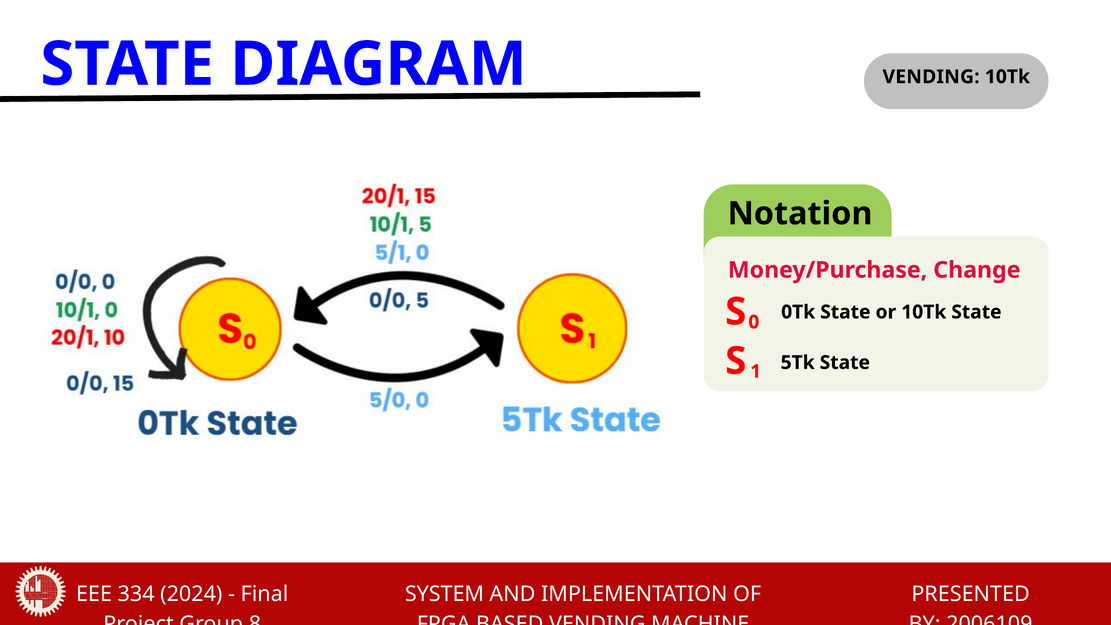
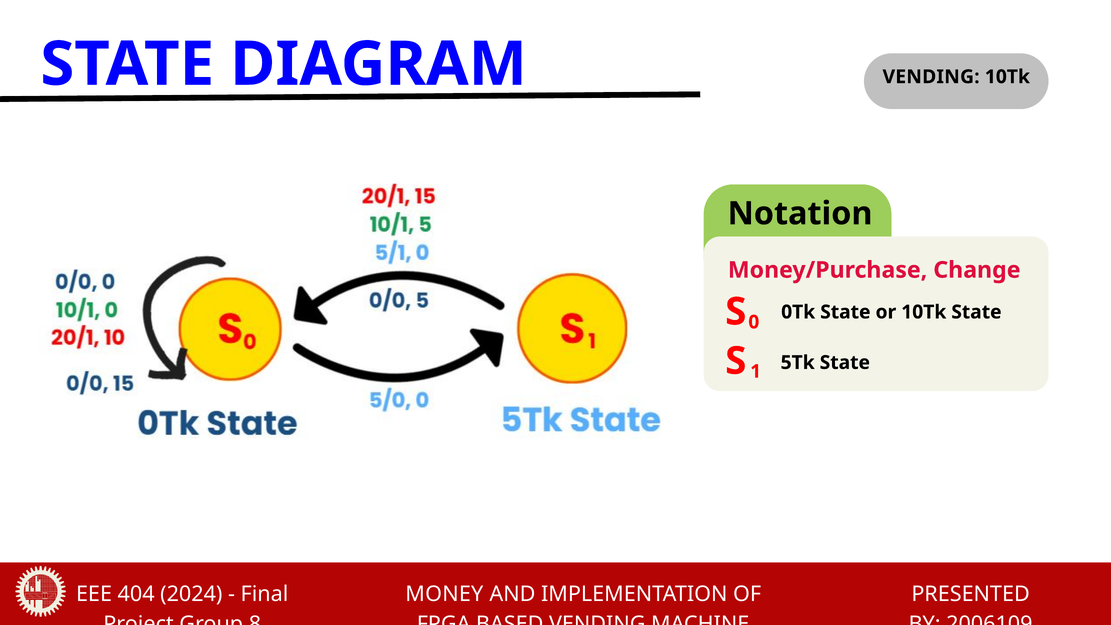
334: 334 -> 404 (136, 594)
SYSTEM: SYSTEM -> MONEY (444, 594)
